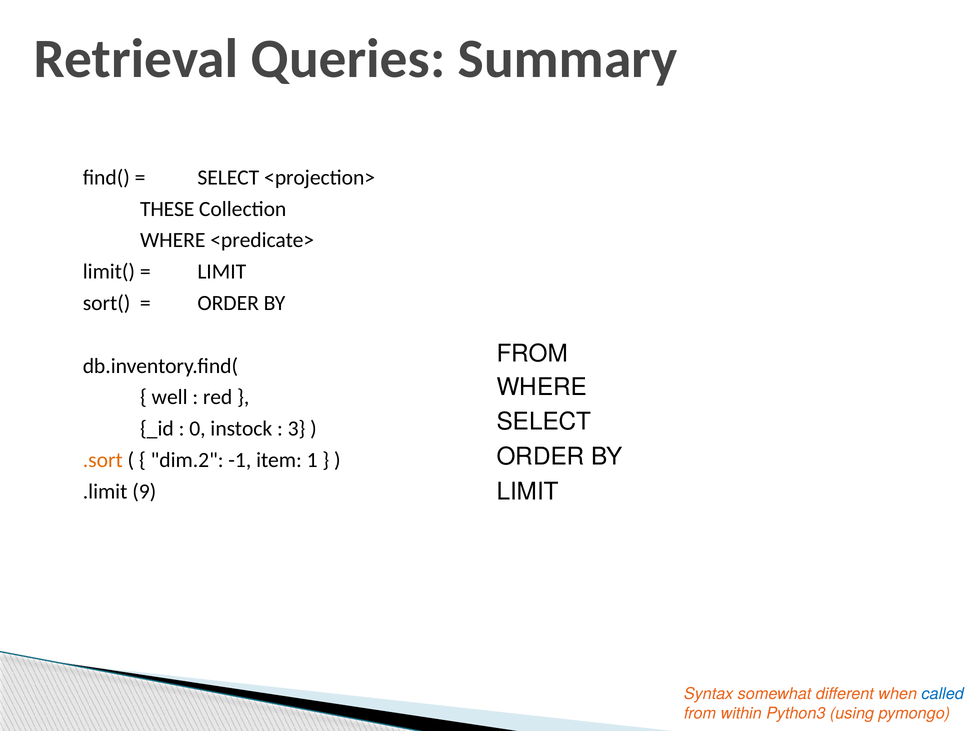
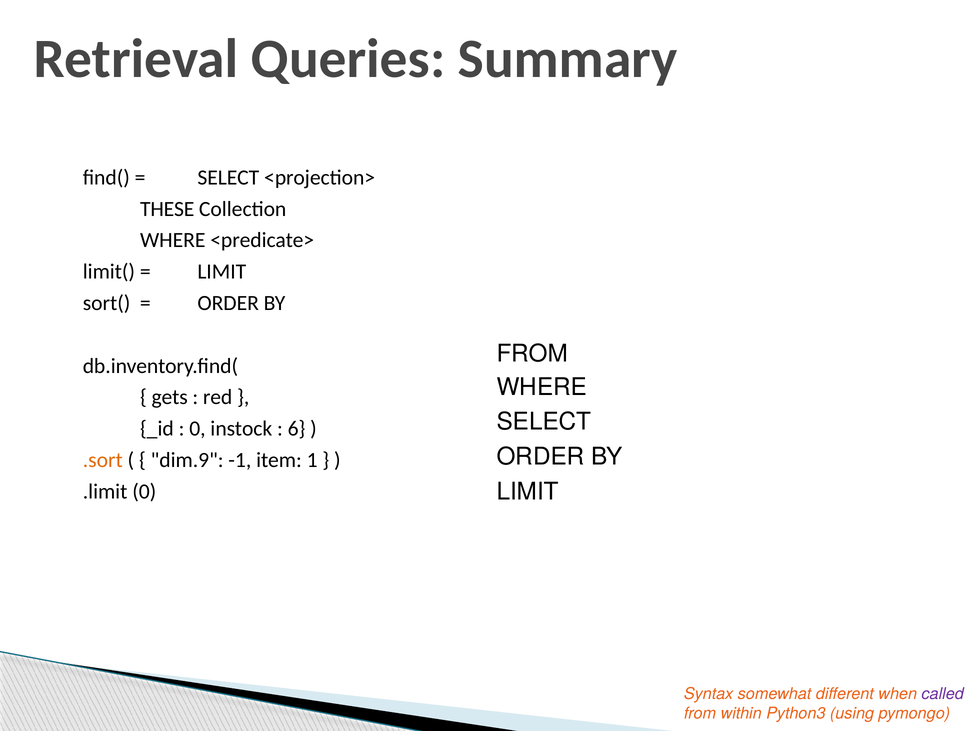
well: well -> gets (170, 397)
3: 3 -> 6 (297, 428)
dim.2: dim.2 -> dim.9 (187, 460)
.limit 9: 9 -> 0 (144, 491)
called colour: blue -> purple (943, 694)
